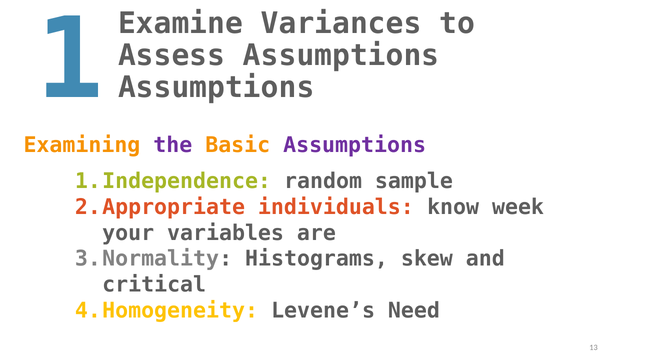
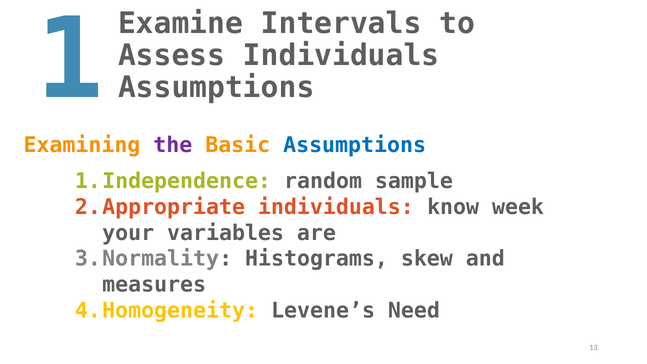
Variances: Variances -> Intervals (341, 23)
Assess Assumptions: Assumptions -> Individuals (341, 55)
Assumptions colour: purple -> blue (355, 145)
critical: critical -> measures (154, 285)
